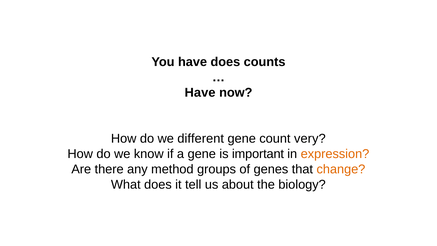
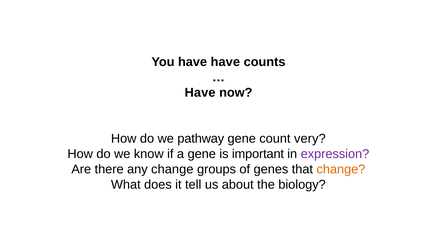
have does: does -> have (225, 62)
different: different -> pathway (201, 138)
expression colour: orange -> purple (335, 154)
any method: method -> change (172, 169)
